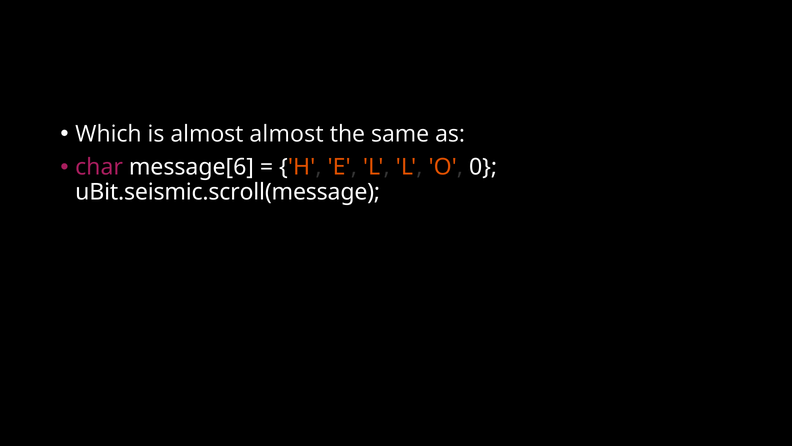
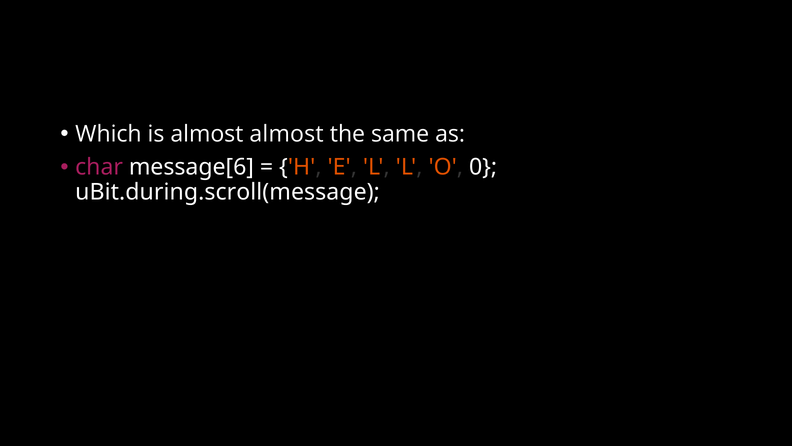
uBit.seismic.scroll(message: uBit.seismic.scroll(message -> uBit.during.scroll(message (228, 192)
